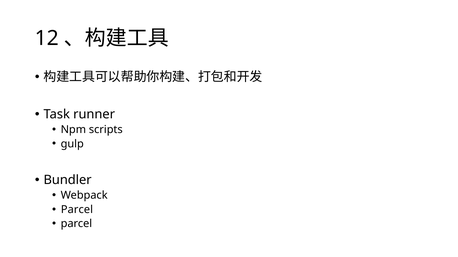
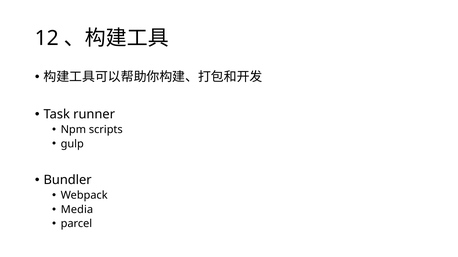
Parcel: Parcel -> Media (77, 210)
